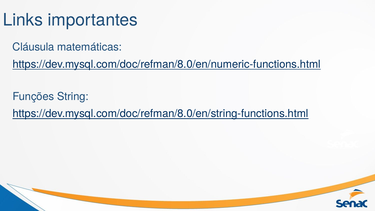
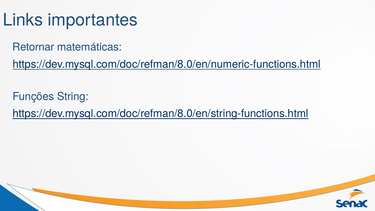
Cláusula: Cláusula -> Retornar (33, 47)
